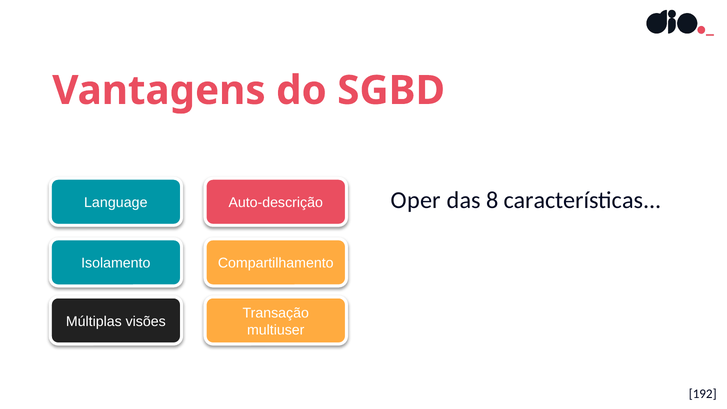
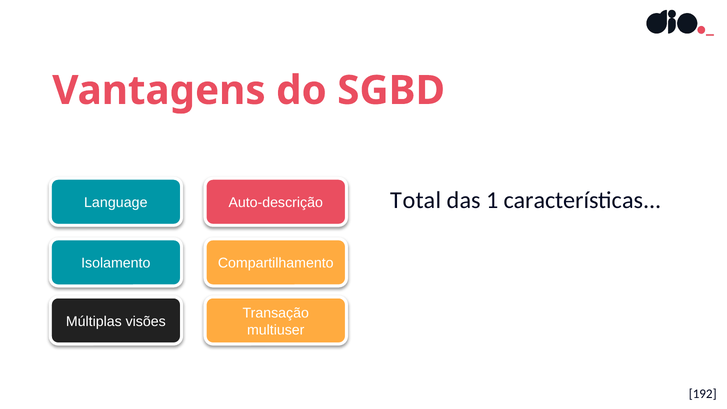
Oper: Oper -> Total (416, 200)
8: 8 -> 1 (492, 200)
